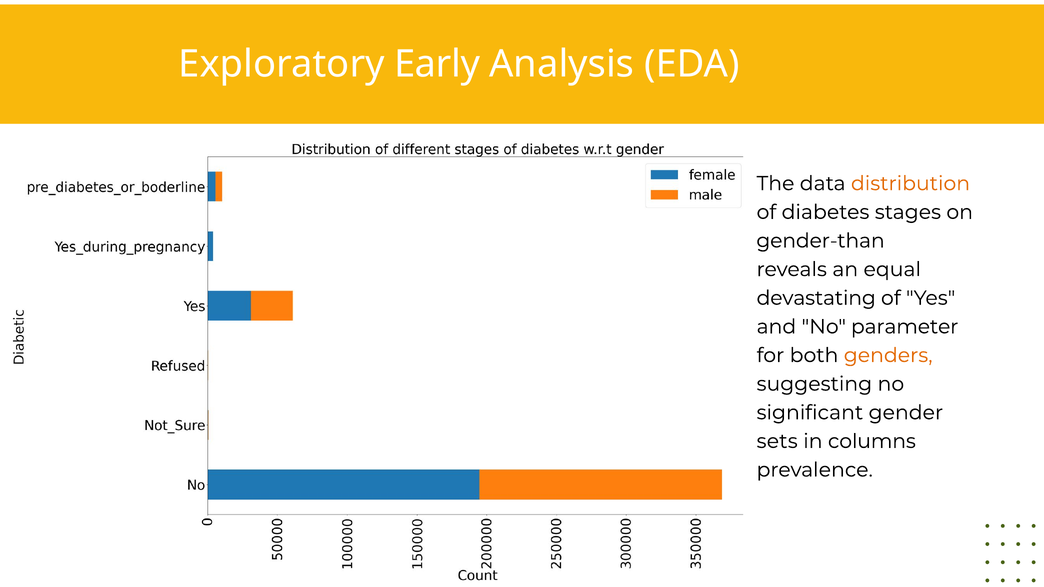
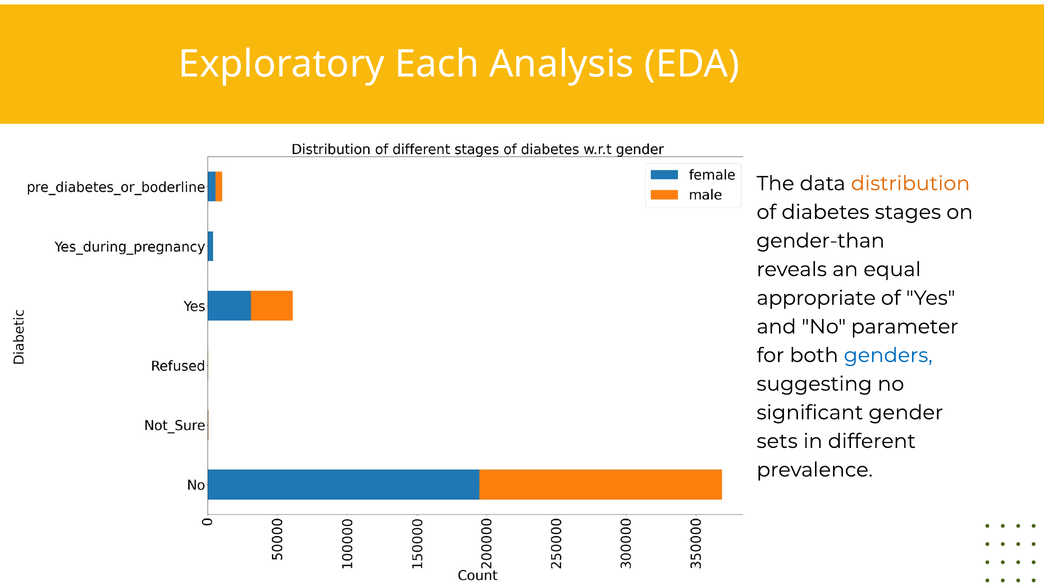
Early: Early -> Each (437, 64)
devastating: devastating -> appropriate (816, 298)
genders colour: orange -> blue (888, 355)
columns: columns -> different (872, 441)
